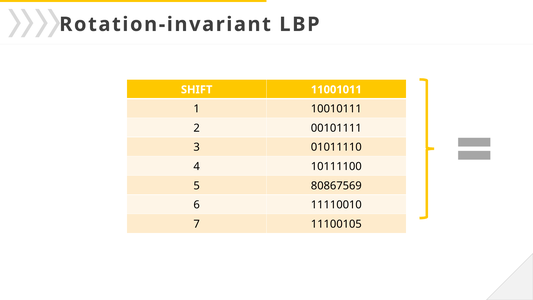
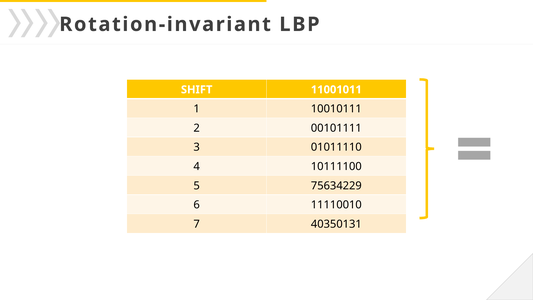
80867569: 80867569 -> 75634229 (336, 186)
11100105: 11100105 -> 40350131 (336, 224)
